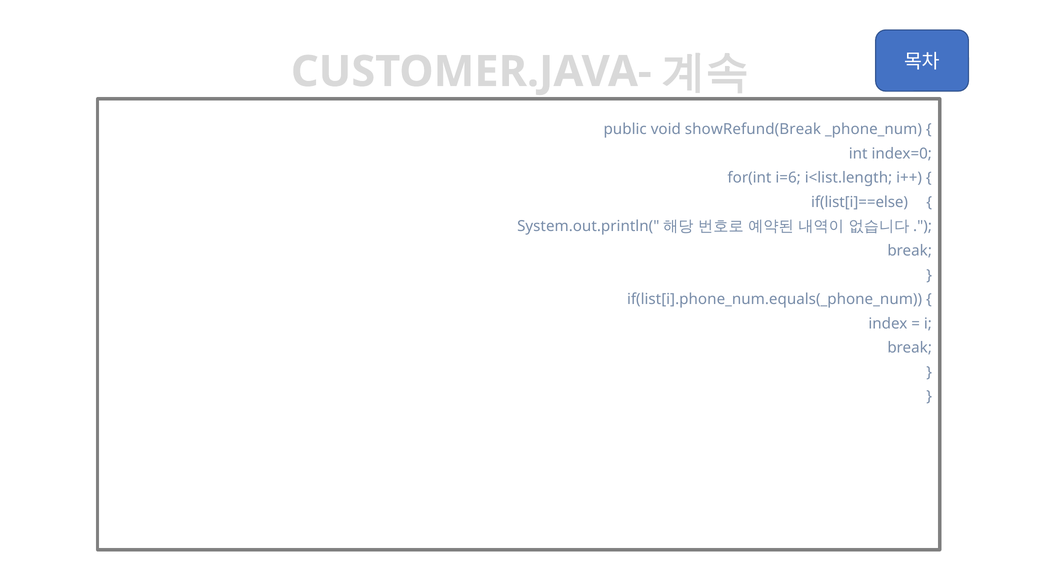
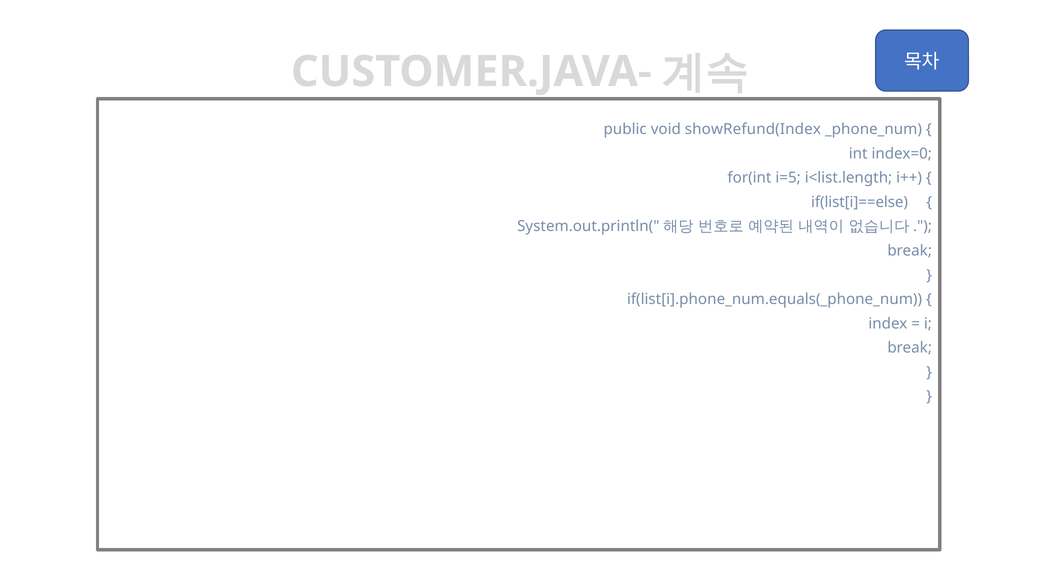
showRefund(Break: showRefund(Break -> showRefund(Index (753, 129)
i=6: i=6 -> i=5 (788, 178)
